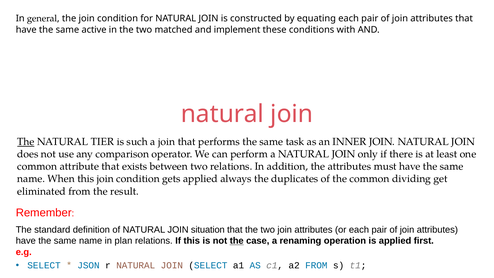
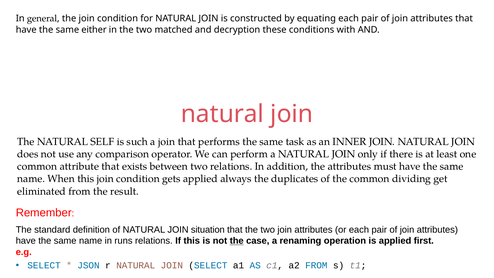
active: active -> either (94, 30)
implement: implement -> decryption (237, 30)
The underline: present -> none (26, 142)
TIER: TIER -> SELF (102, 142)
plan: plan -> runs (123, 241)
